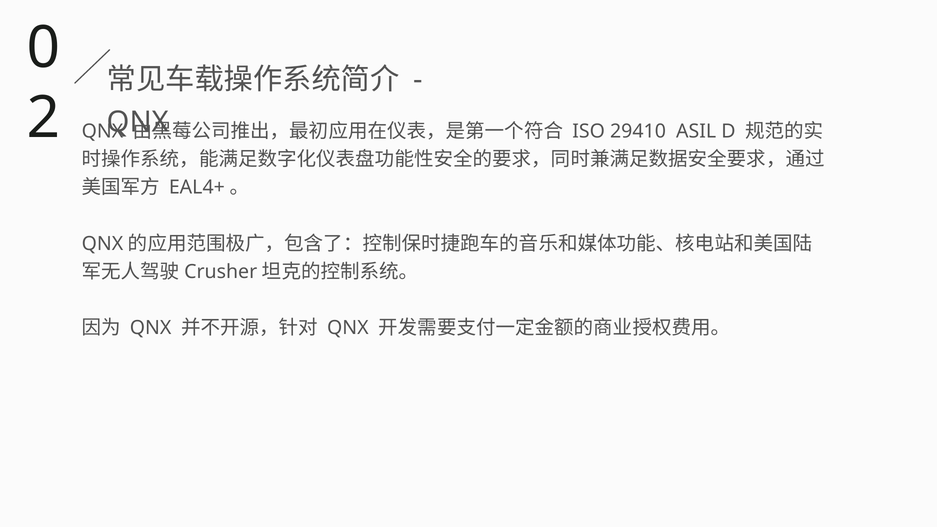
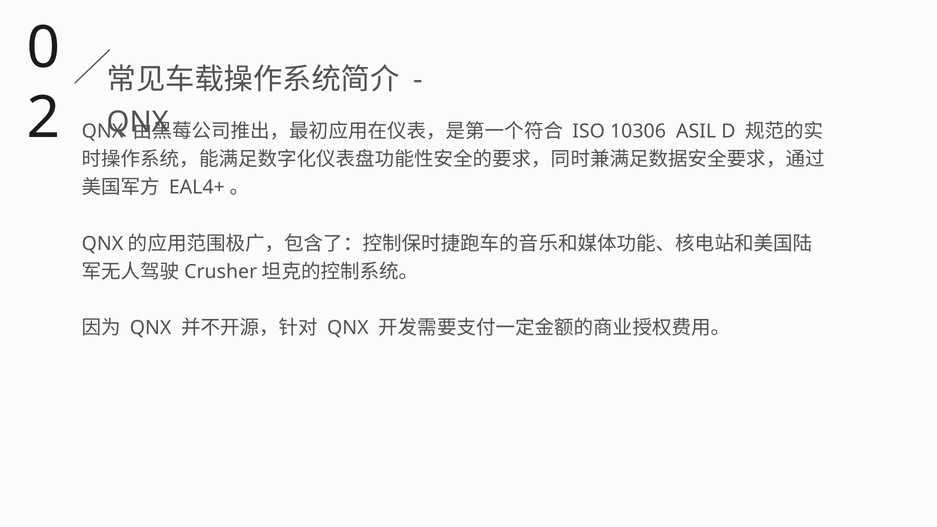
29410: 29410 -> 10306 (638, 131)
